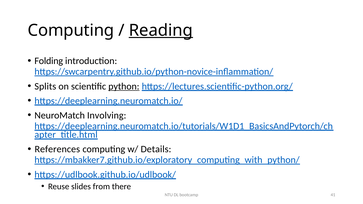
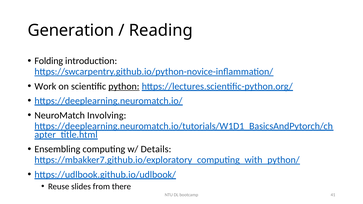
Computing: Computing -> Generation (71, 30)
Reading underline: present -> none (161, 30)
Splits: Splits -> Work (45, 86)
References: References -> Ensembling (57, 149)
